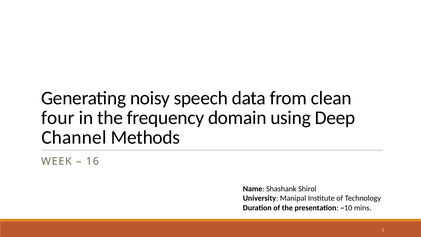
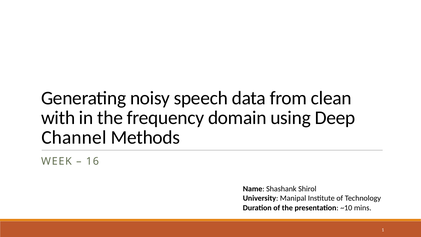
four: four -> with (58, 118)
